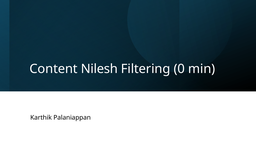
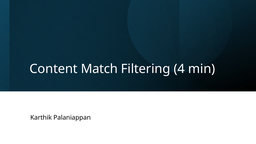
Nilesh: Nilesh -> Match (99, 69)
0: 0 -> 4 (179, 69)
